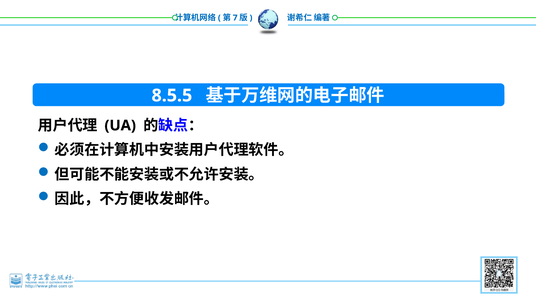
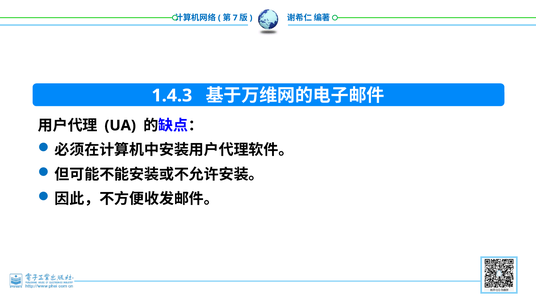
8.5.5: 8.5.5 -> 1.4.3 (172, 96)
